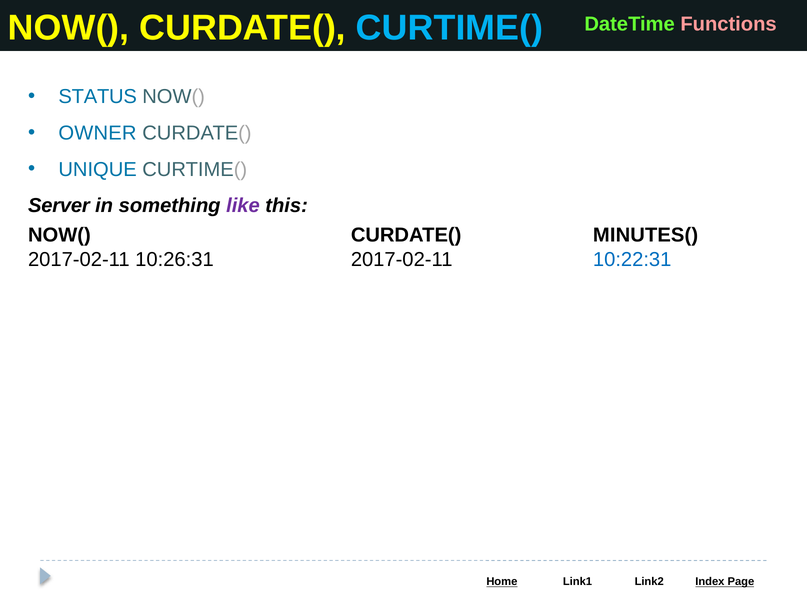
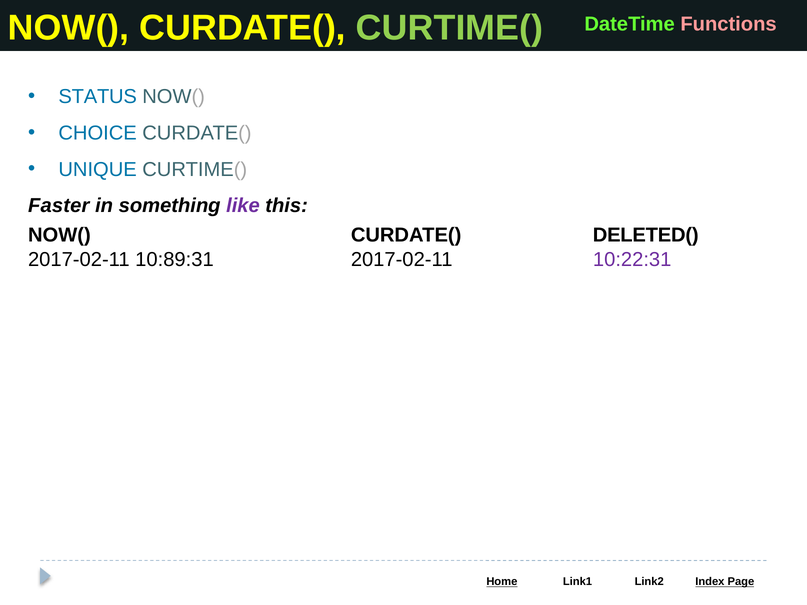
CURTIME( colour: light blue -> light green (450, 28)
OWNER: OWNER -> CHOICE (98, 133)
Server: Server -> Faster (59, 206)
MINUTES(: MINUTES( -> DELETED( (646, 235)
10:26:31: 10:26:31 -> 10:89:31 (174, 260)
10:22:31 colour: blue -> purple (632, 260)
